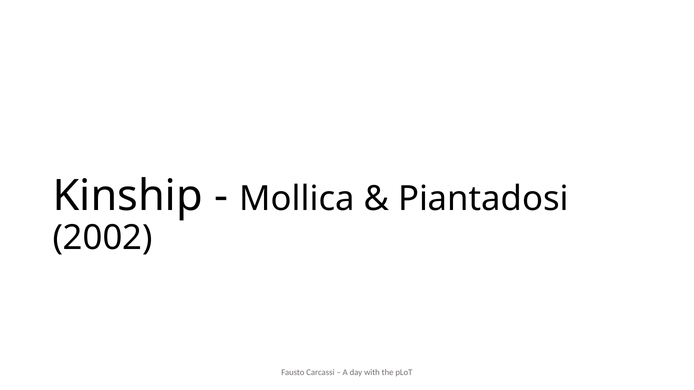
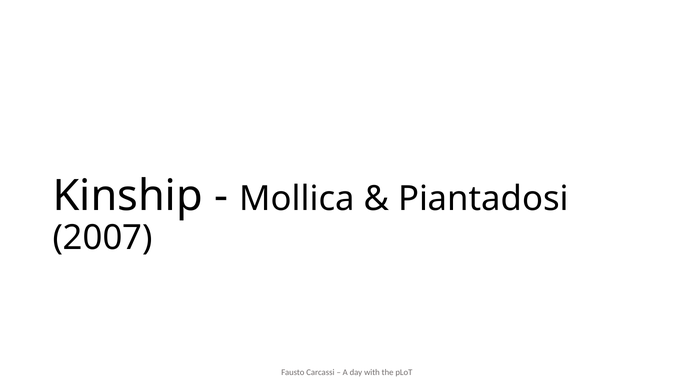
2002: 2002 -> 2007 (103, 238)
